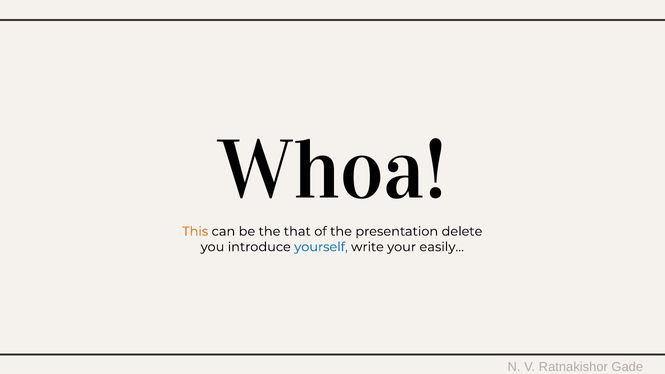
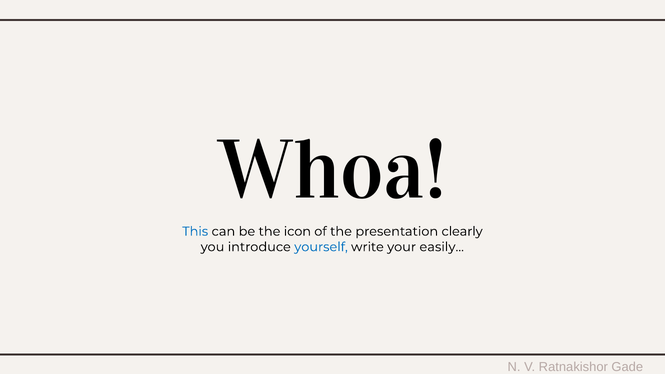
This colour: orange -> blue (195, 231)
that: that -> icon (297, 231)
delete: delete -> clearly (462, 231)
